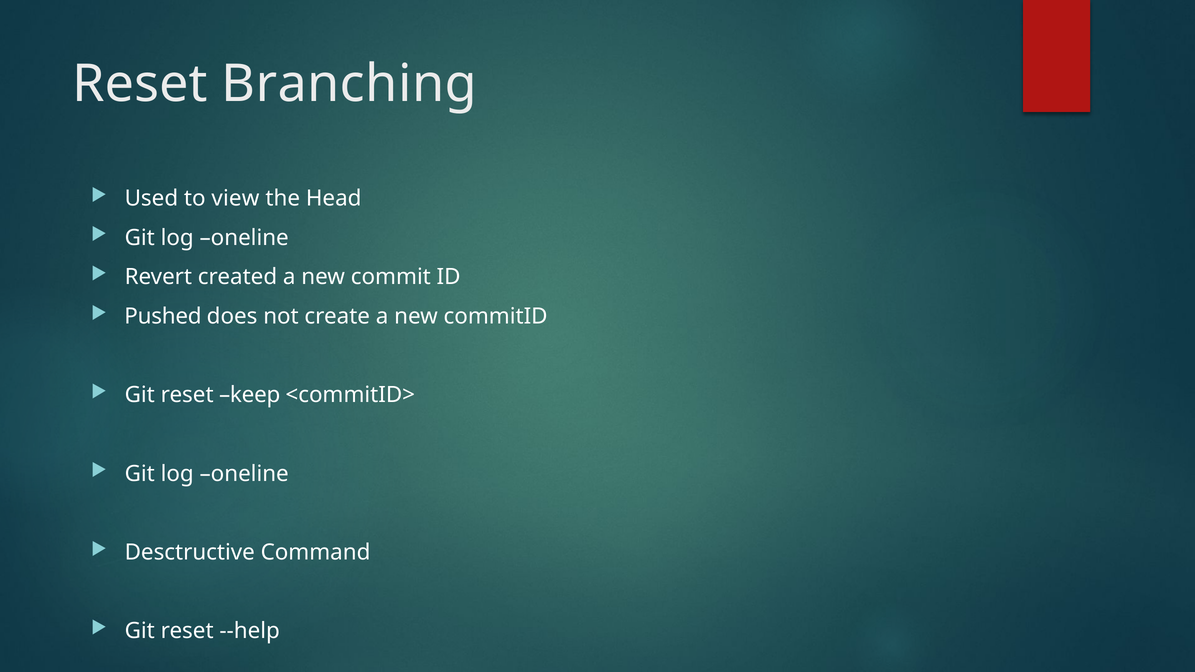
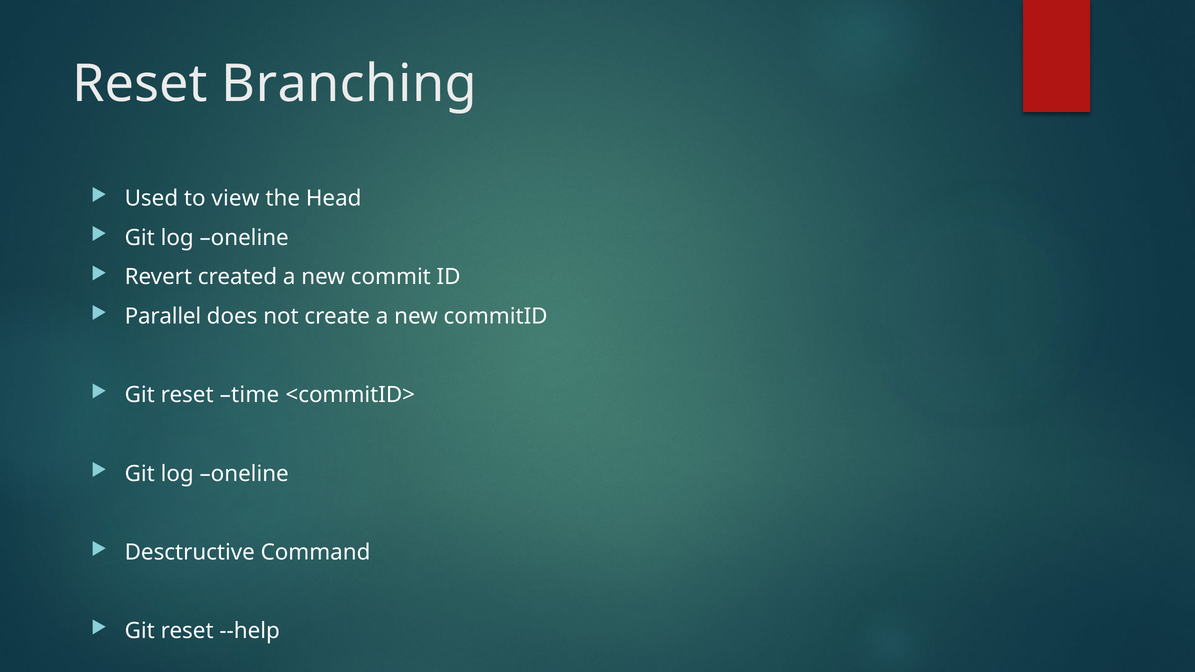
Pushed: Pushed -> Parallel (163, 316)
keep: keep -> time (249, 395)
